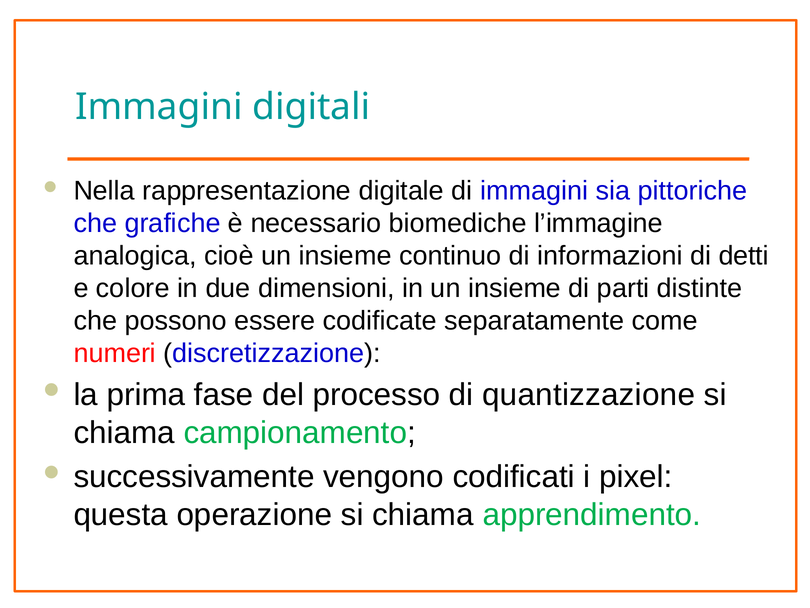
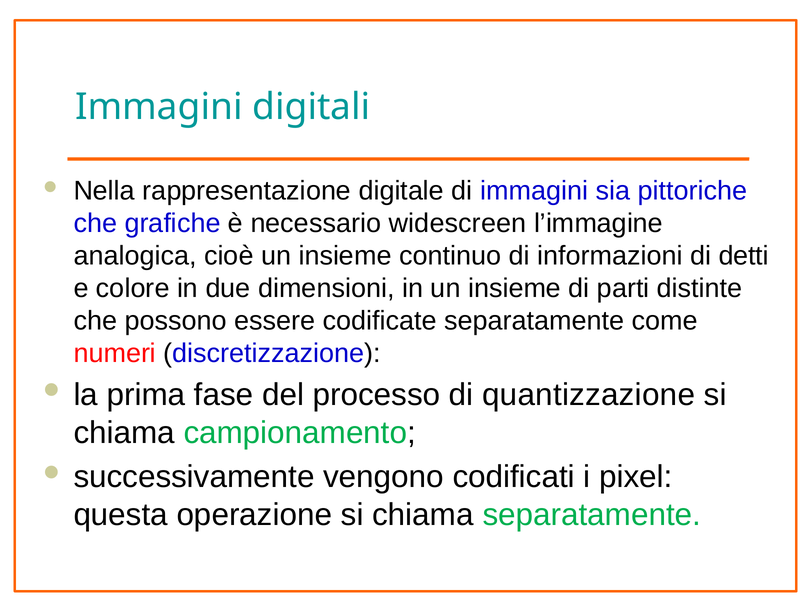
biomediche: biomediche -> widescreen (457, 223)
chiama apprendimento: apprendimento -> separatamente (592, 514)
